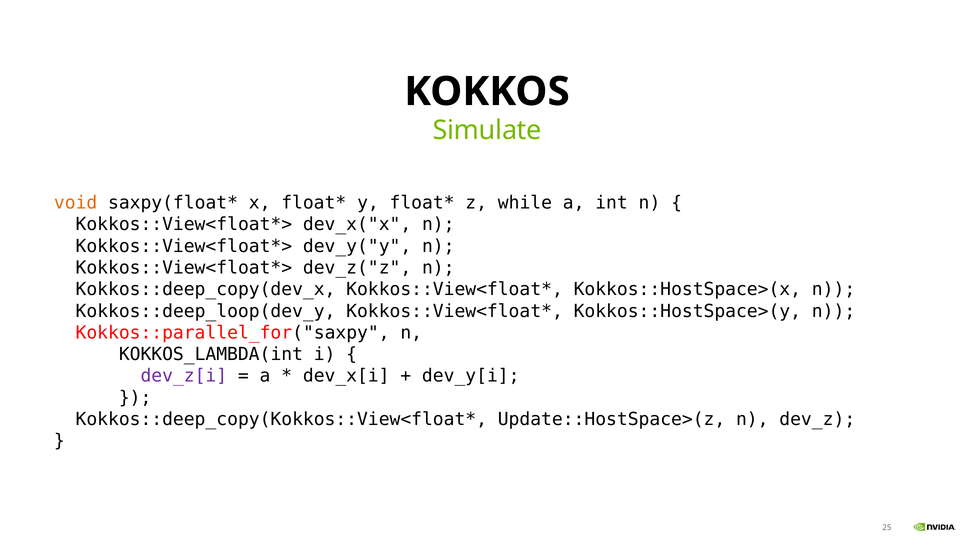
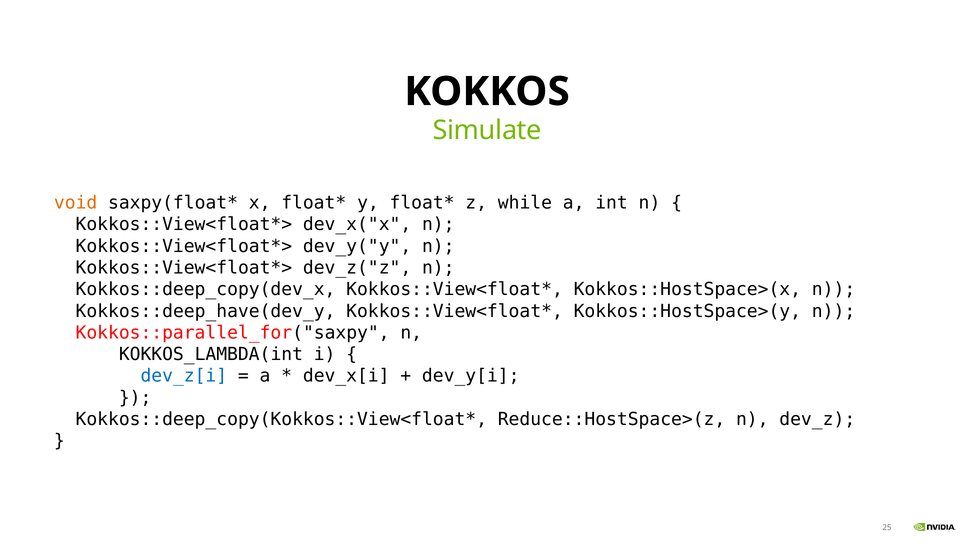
Kokkos::deep_loop(dev_y: Kokkos::deep_loop(dev_y -> Kokkos::deep_have(dev_y (206, 311)
dev_z[i colour: purple -> blue (184, 376)
Update::HostSpace>(z: Update::HostSpace>(z -> Reduce::HostSpace>(z (612, 419)
